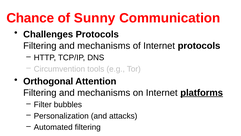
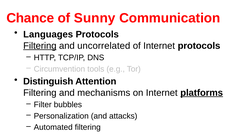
Challenges: Challenges -> Languages (48, 34)
Filtering underline: none -> present (40, 46)
mechanisms: mechanisms -> uncorrelated (104, 46)
Orthogonal: Orthogonal -> Distinguish (48, 81)
